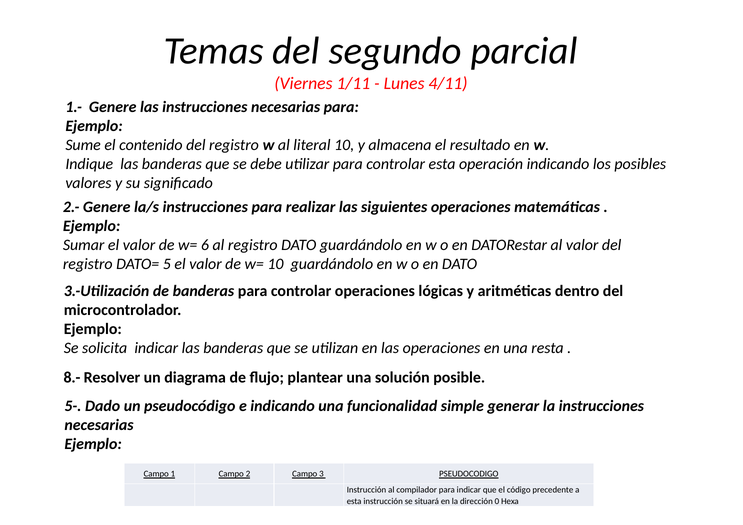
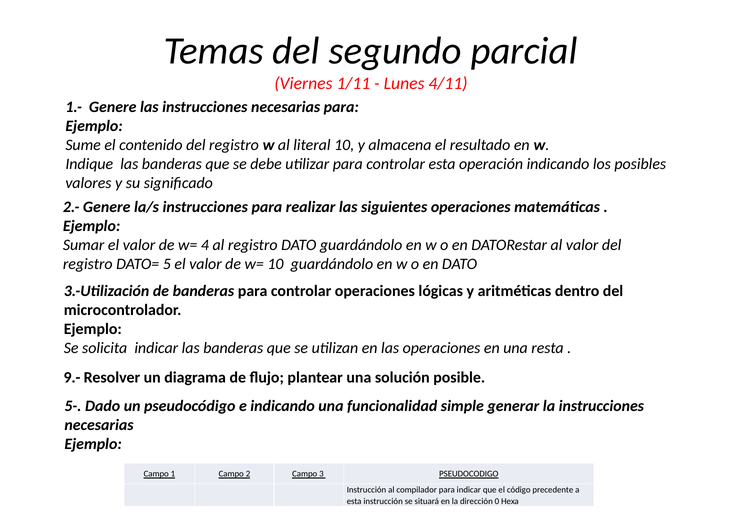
6: 6 -> 4 (205, 245)
8.-: 8.- -> 9.- (72, 378)
